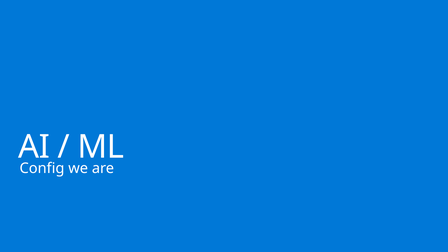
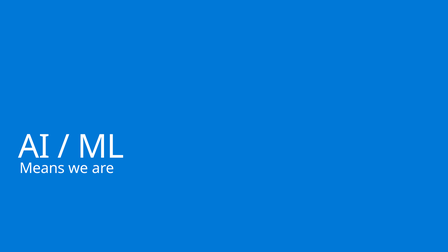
Config: Config -> Means (42, 168)
